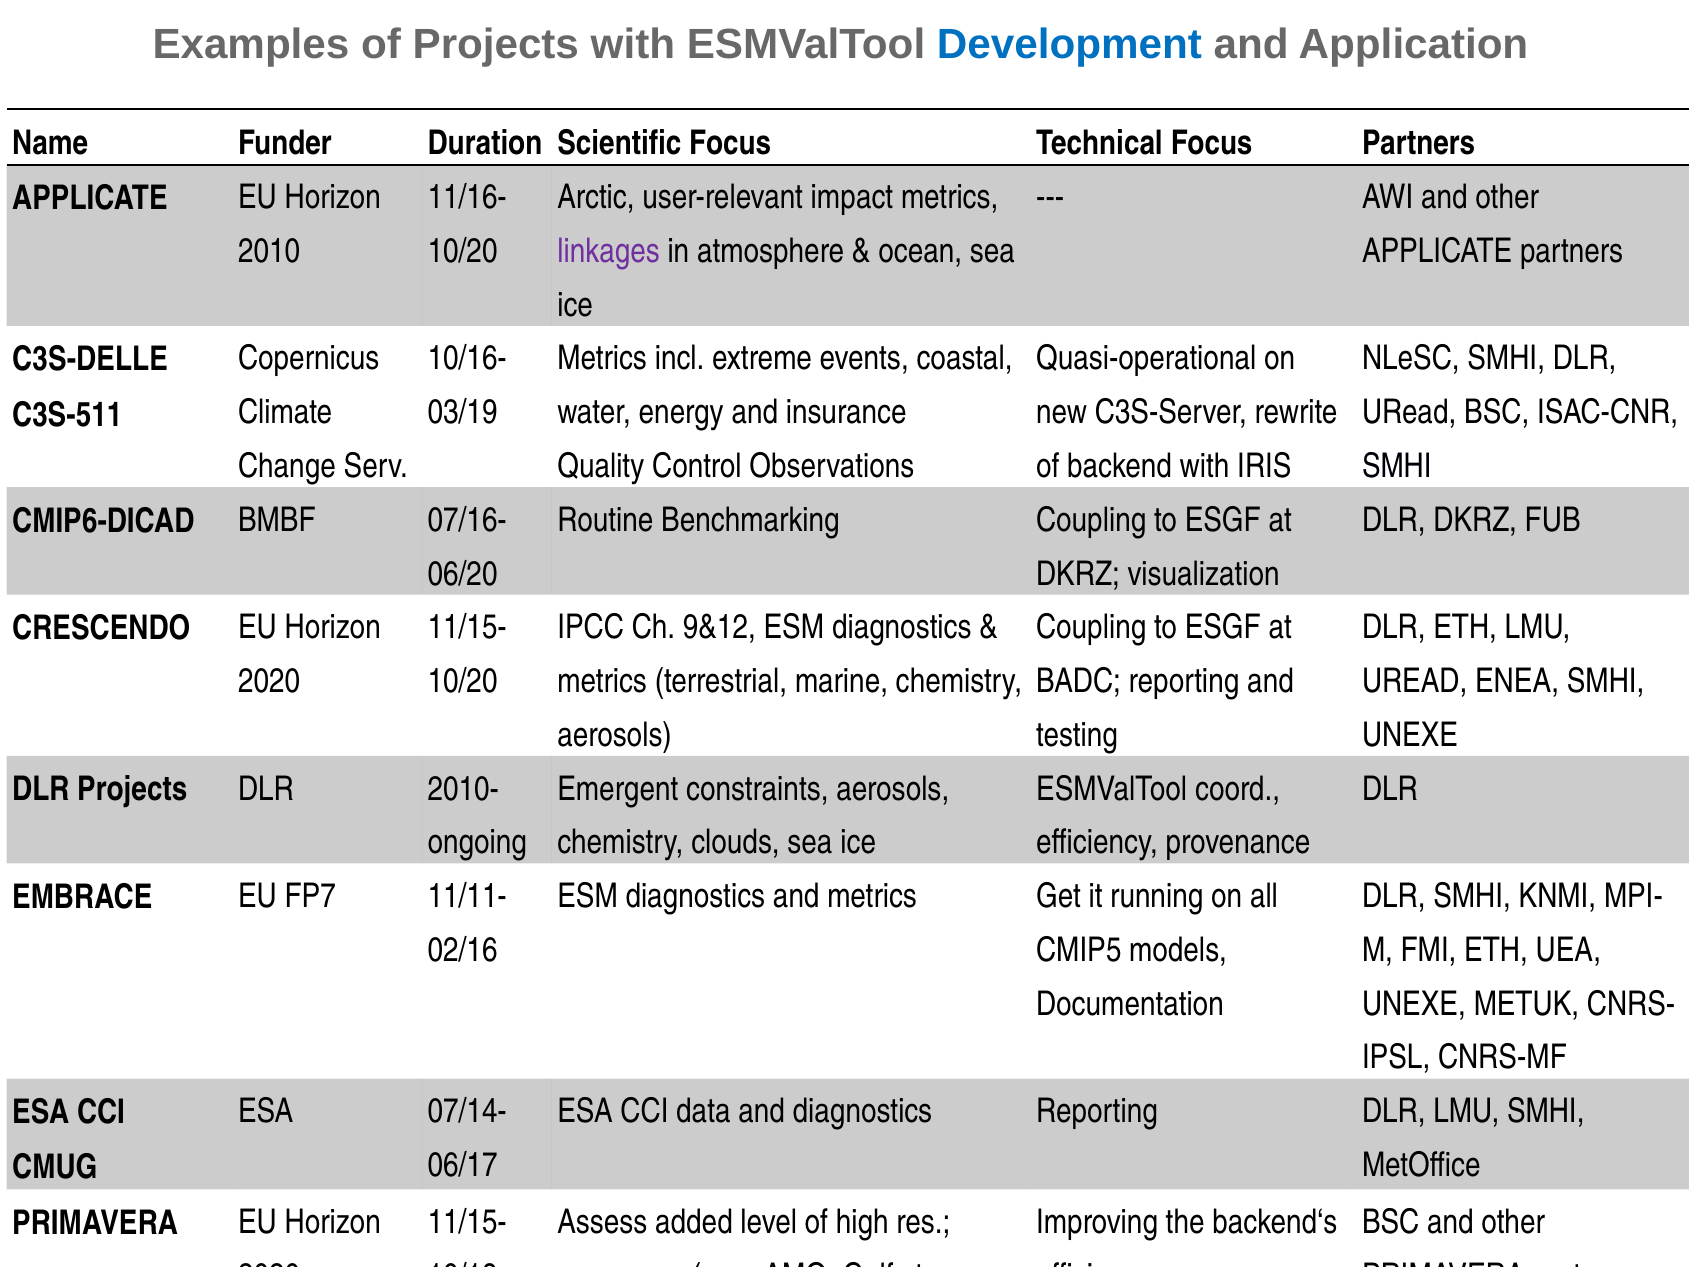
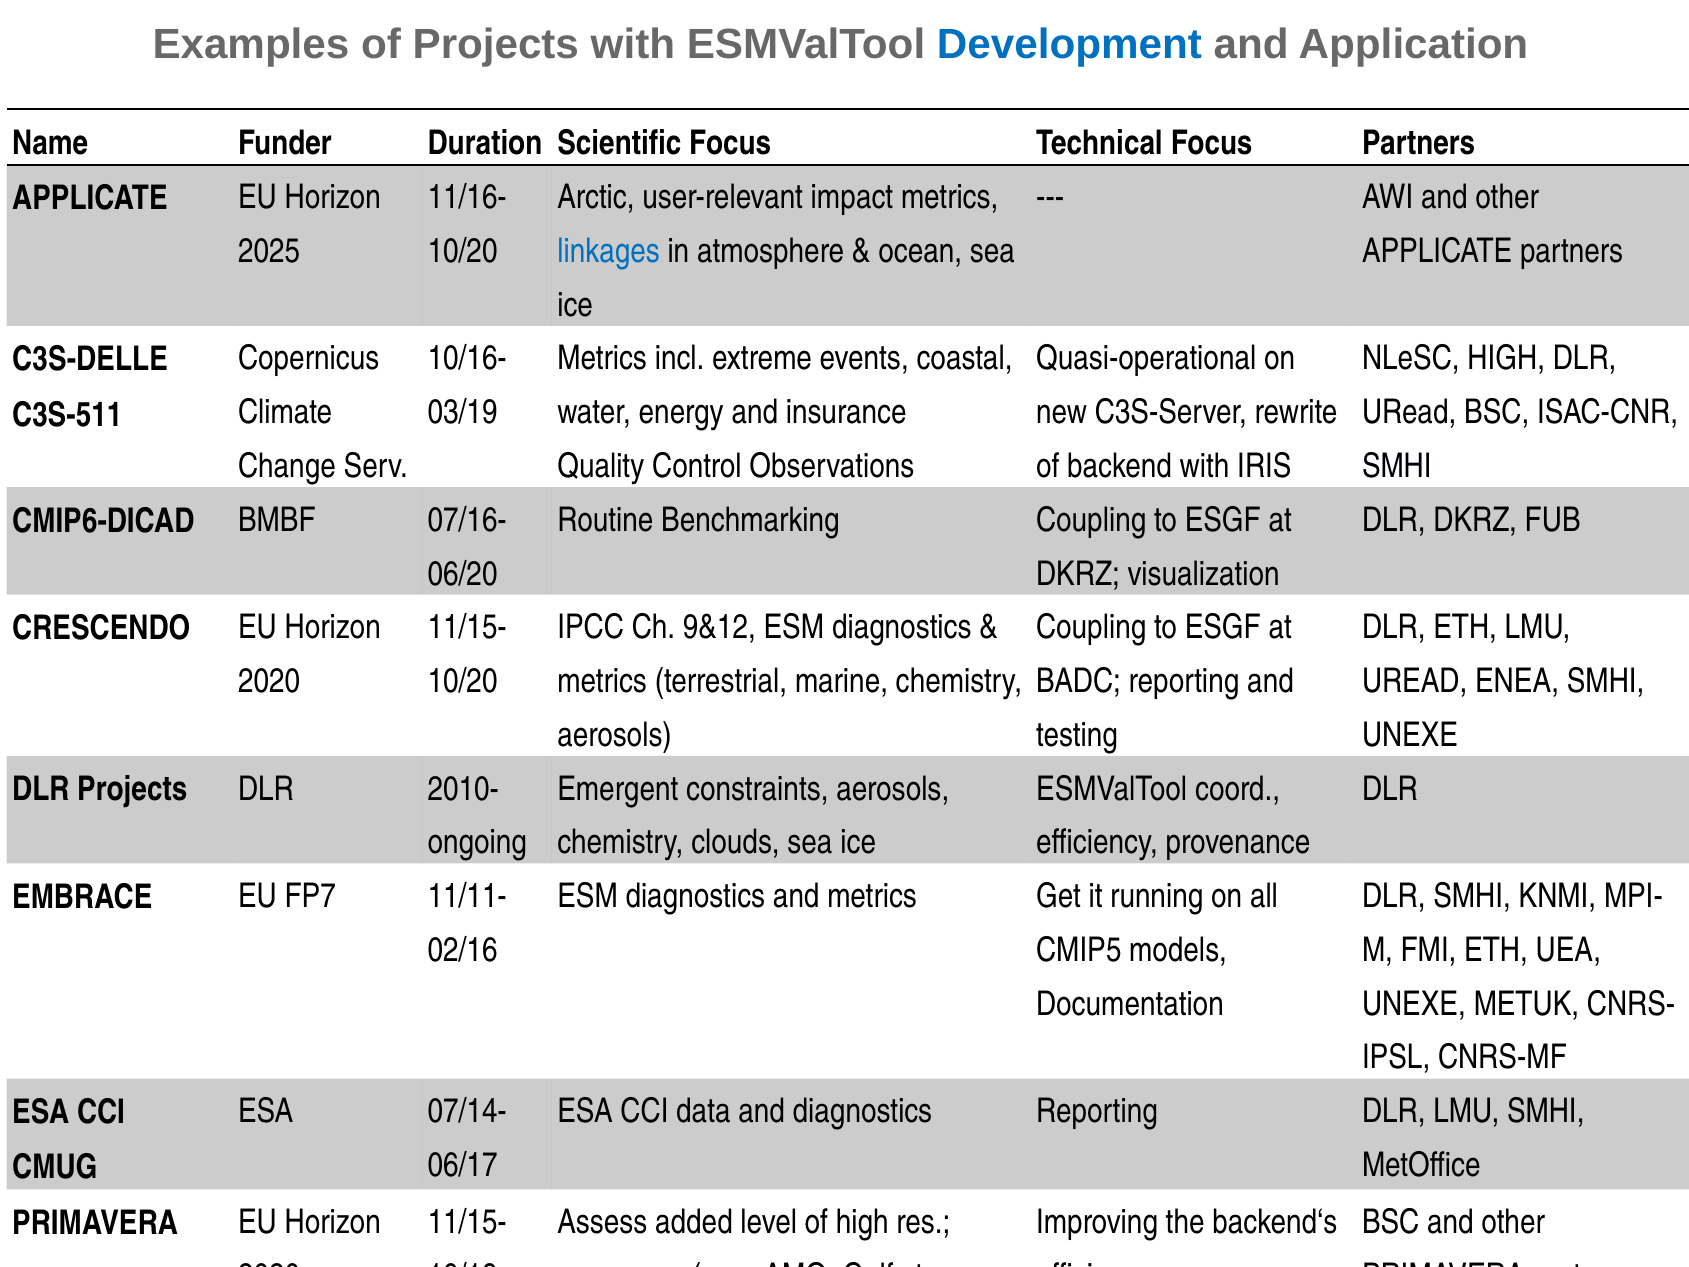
2010: 2010 -> 2025 (269, 251)
linkages colour: purple -> blue (609, 251)
NLeSC SMHI: SMHI -> HIGH (1506, 359)
